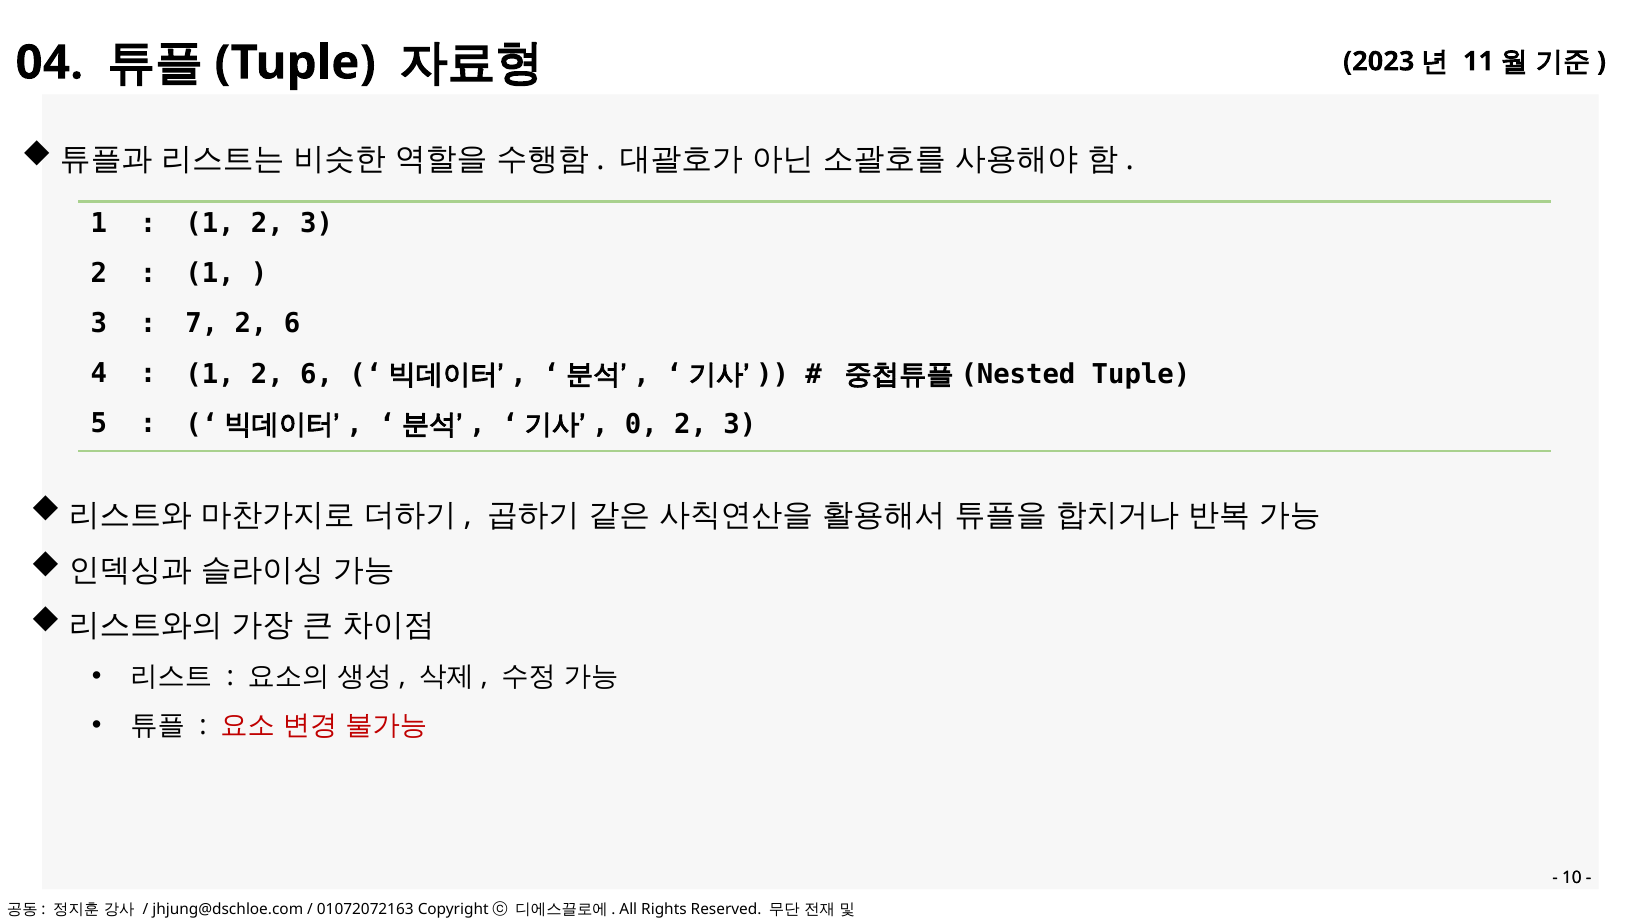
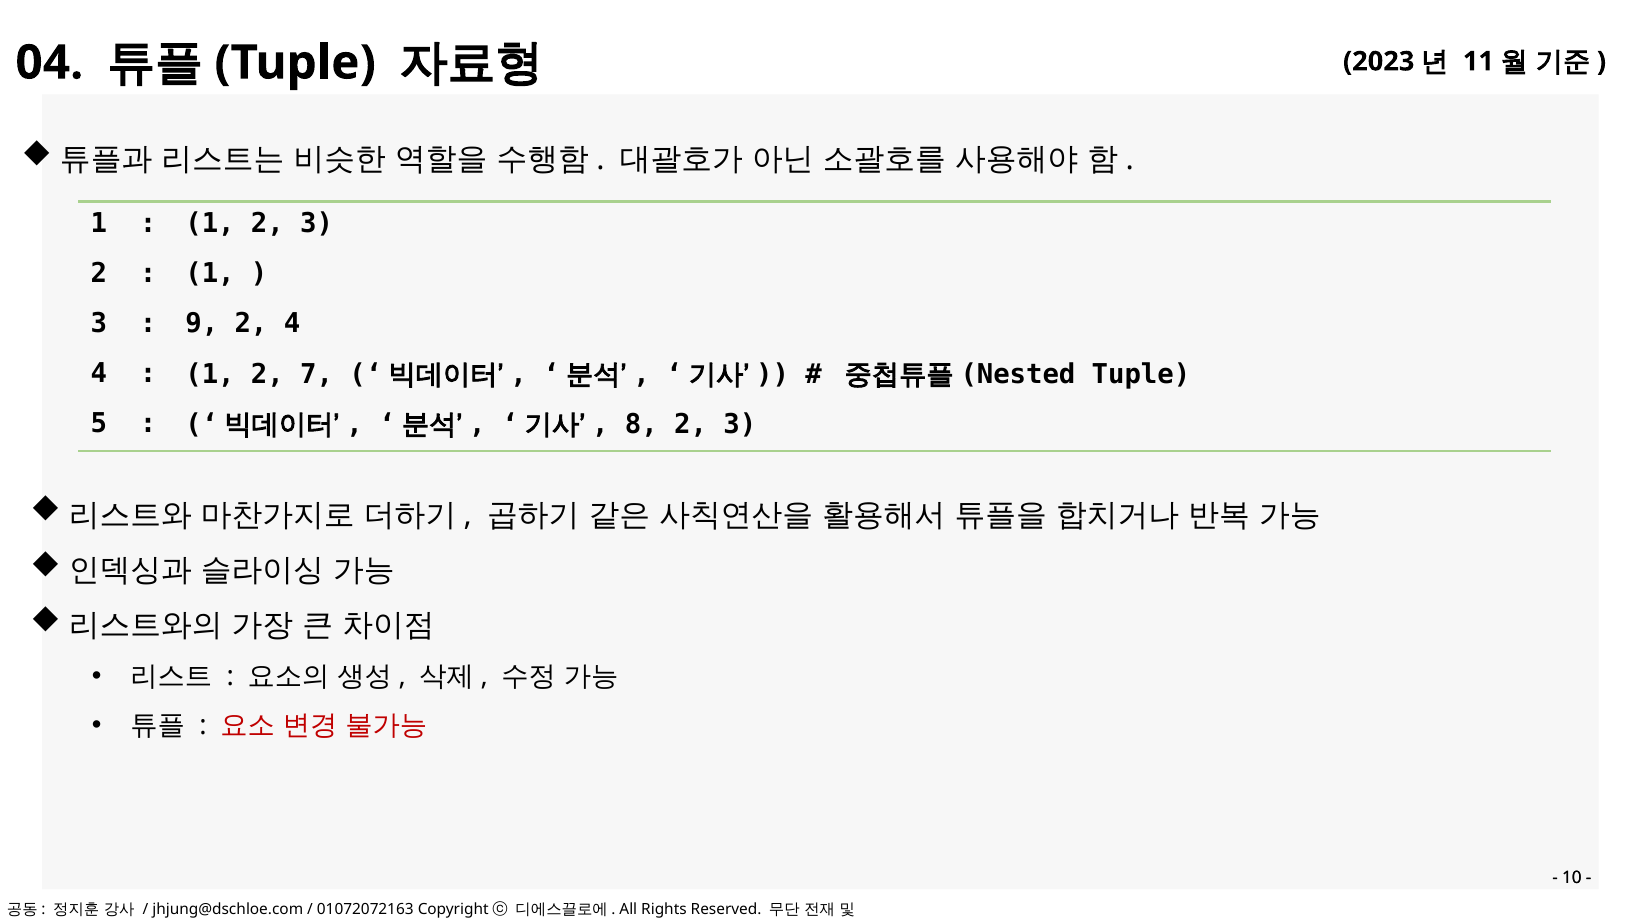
7: 7 -> 9 (202, 323)
6: 6 -> 4 (292, 323)
1 2 6: 6 -> 7 (317, 374)
0: 0 -> 8 (641, 424)
